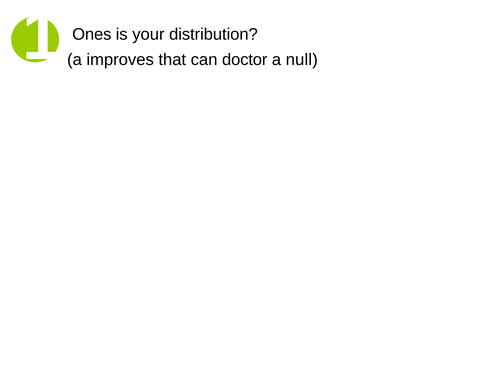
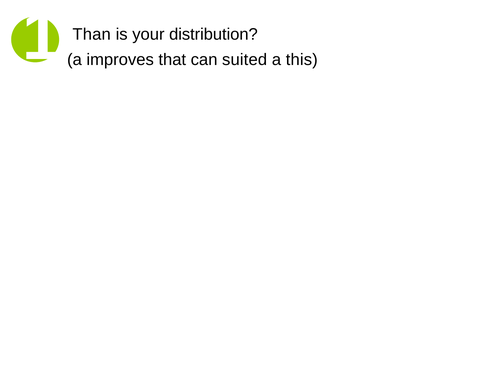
Ones: Ones -> Than (92, 34)
doctor: doctor -> suited (245, 59)
null: null -> this (302, 59)
